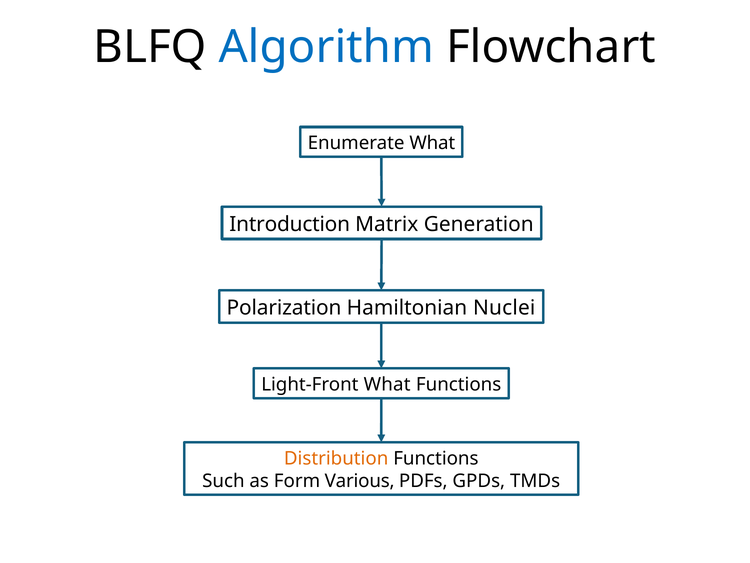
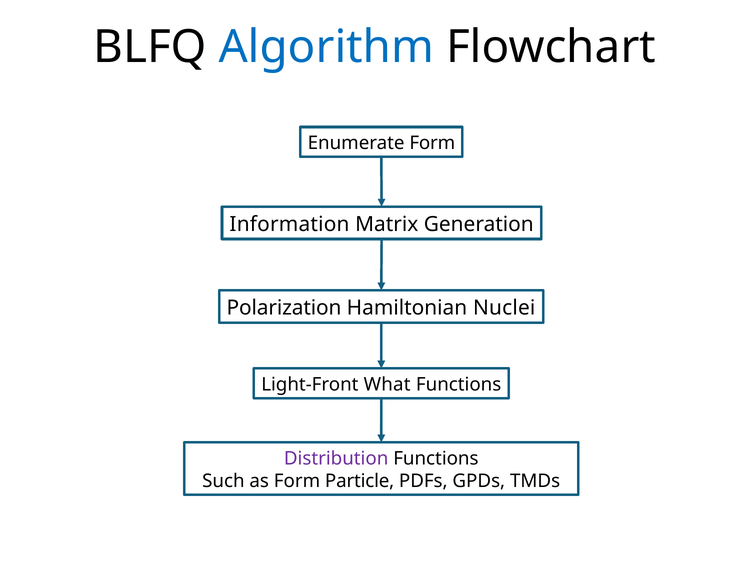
Enumerate What: What -> Form (432, 143)
Introduction: Introduction -> Information (289, 224)
Distribution colour: orange -> purple (336, 458)
Various: Various -> Particle (360, 481)
